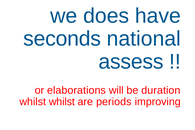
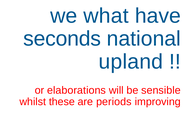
does: does -> what (106, 16)
assess: assess -> upland (131, 62)
duration: duration -> sensible (161, 90)
whilst whilst: whilst -> these (62, 102)
